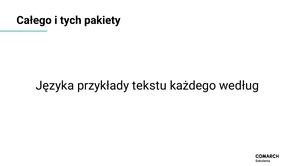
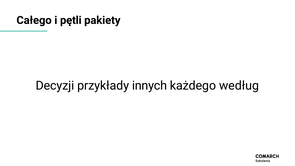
tych: tych -> pętli (71, 20)
Języka: Języka -> Decyzji (55, 86)
tekstu: tekstu -> innych (149, 86)
